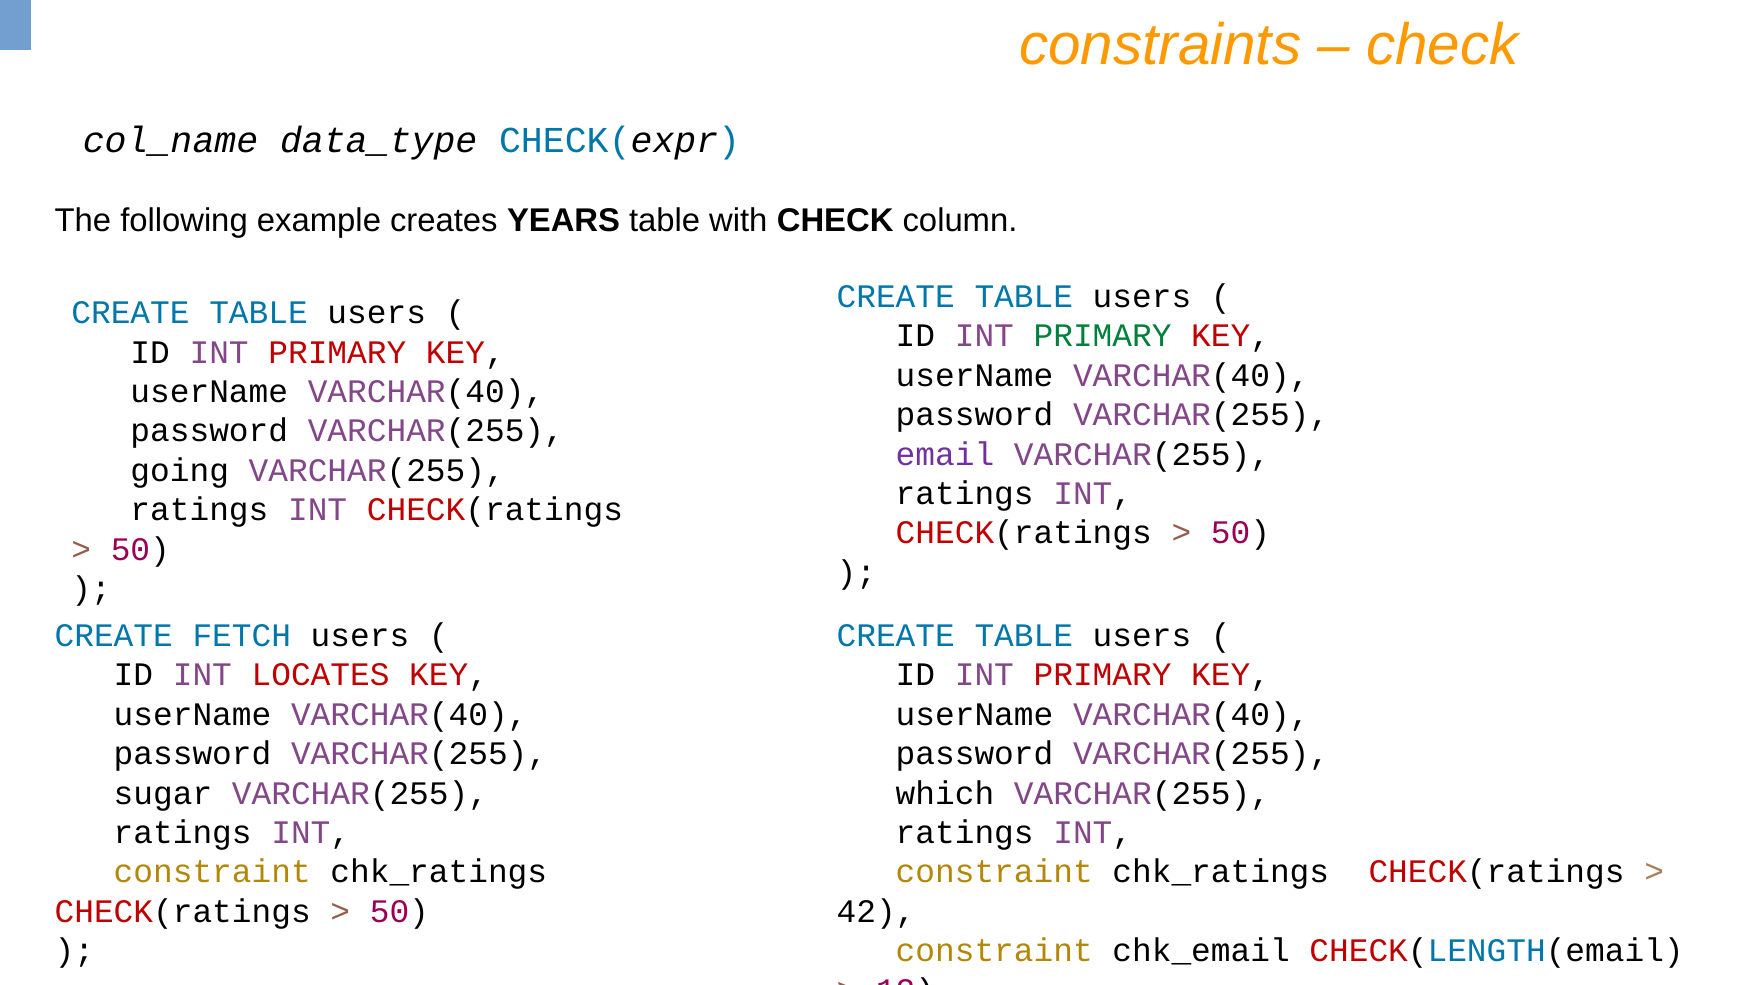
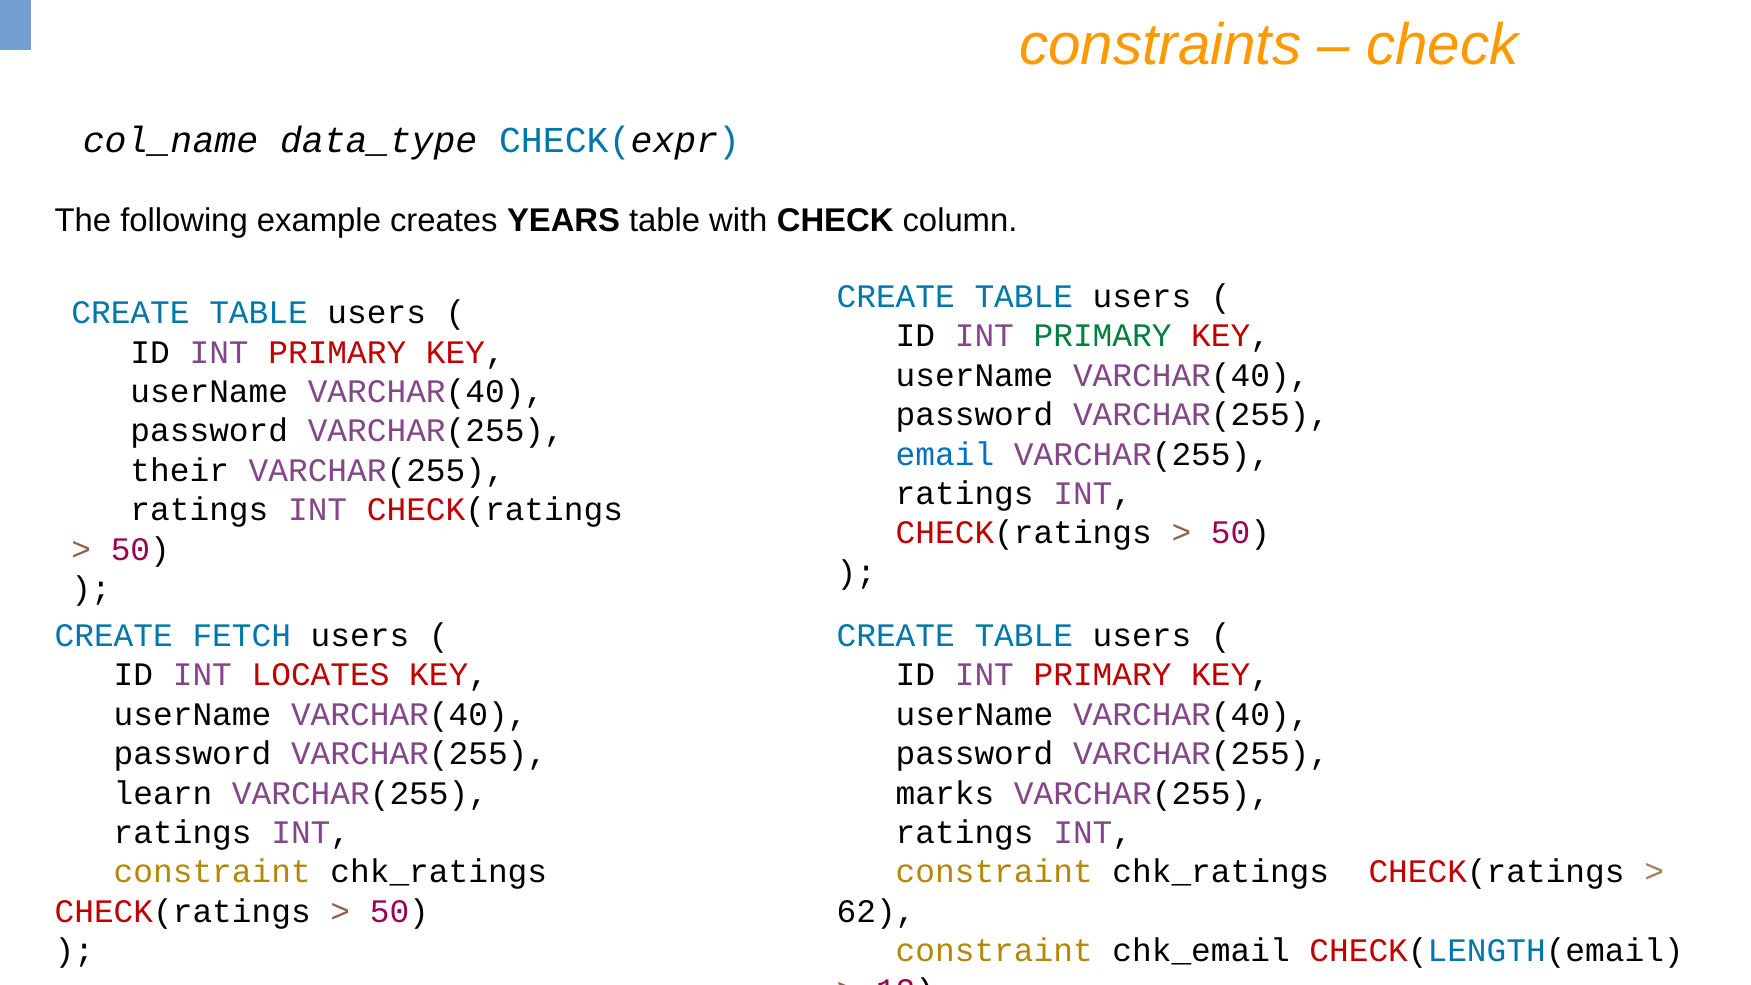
email colour: purple -> blue (945, 454)
going: going -> their (180, 470)
sugar: sugar -> learn (163, 793)
which: which -> marks (945, 793)
42: 42 -> 62 (876, 911)
